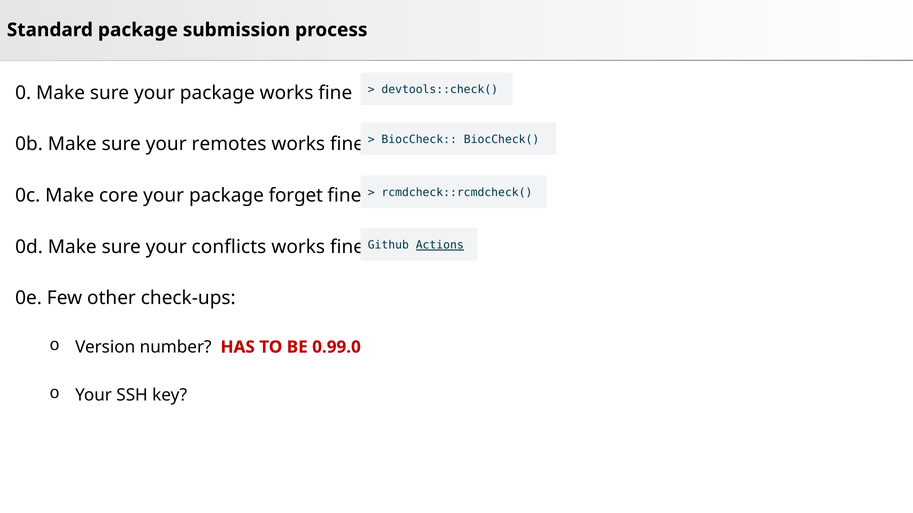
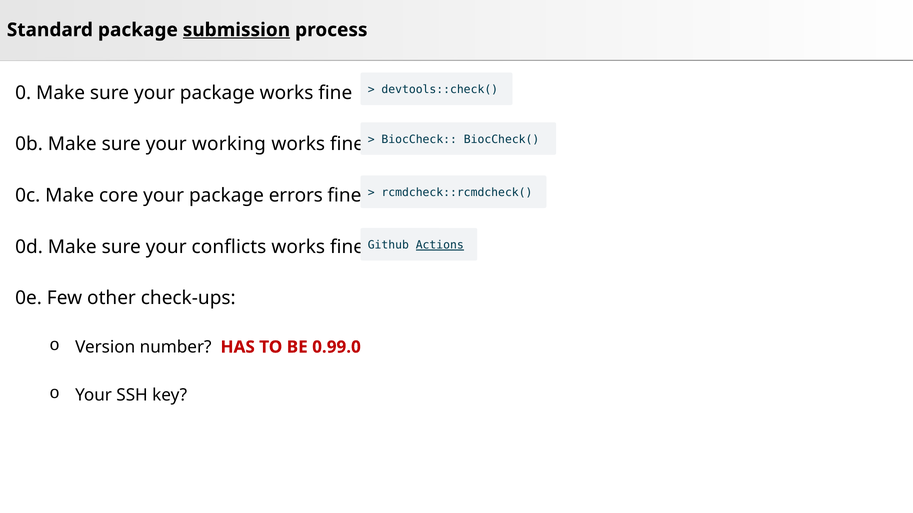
submission underline: none -> present (236, 30)
remotes: remotes -> working (229, 144)
forget: forget -> errors (296, 196)
